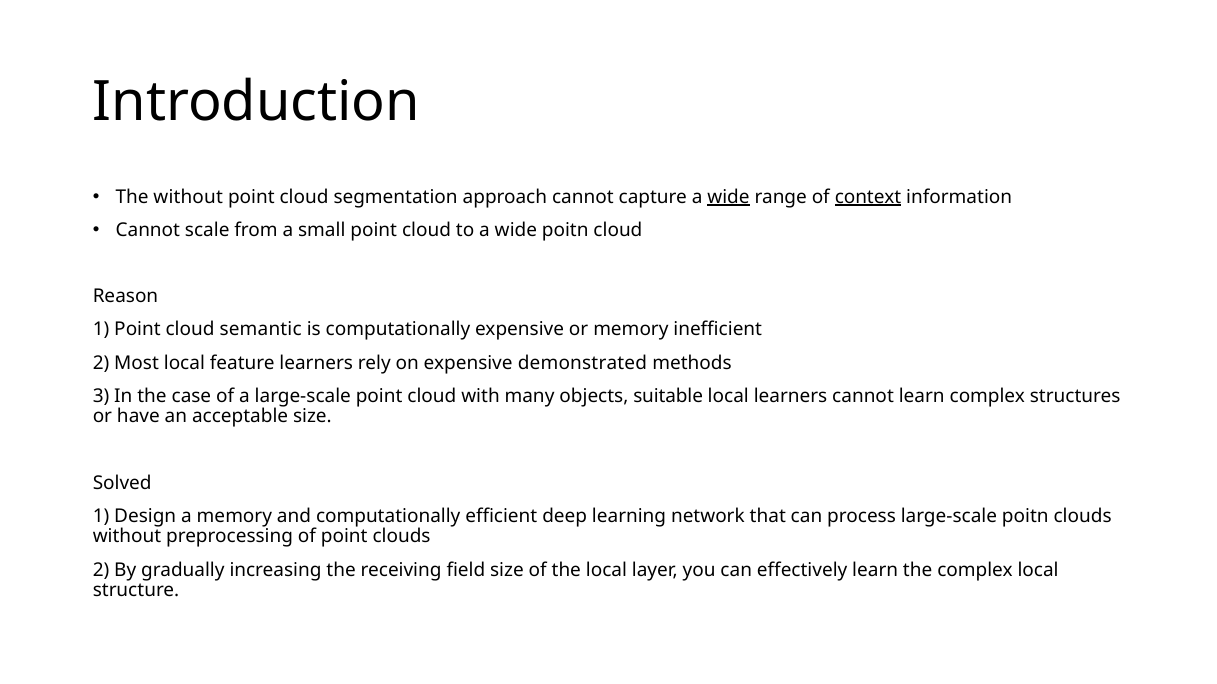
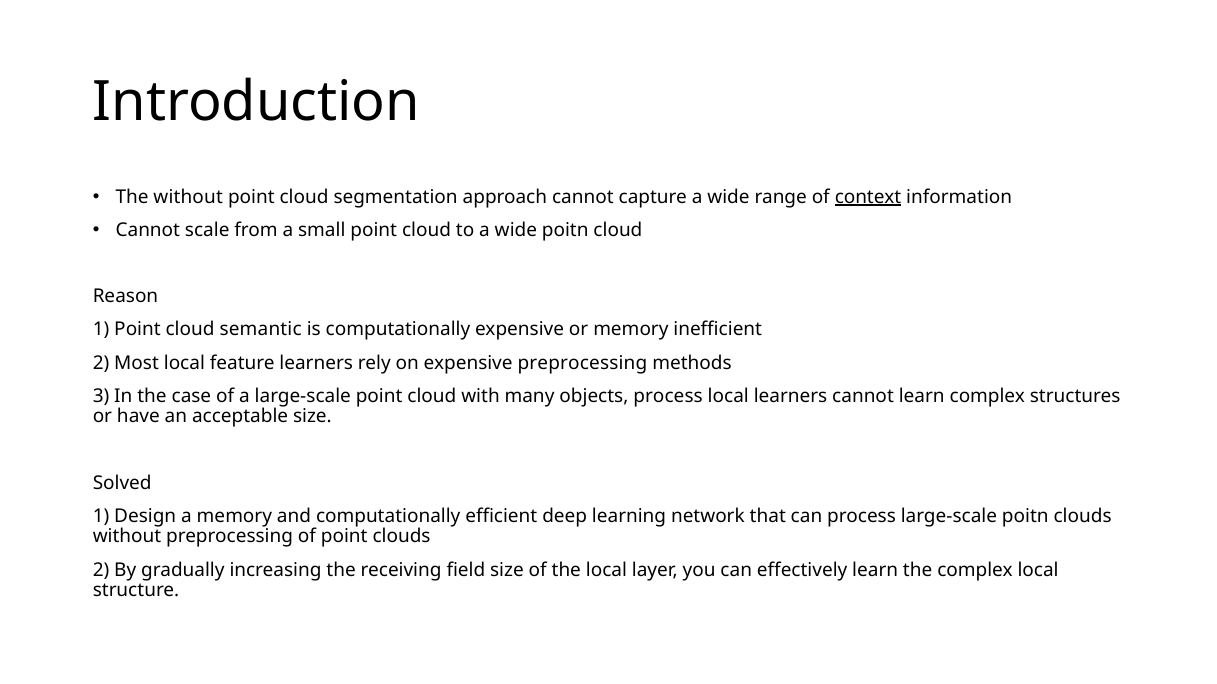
wide underline: present -> none (729, 197)
expensive demonstrated: demonstrated -> preprocessing (582, 363)
objects suitable: suitable -> process (668, 396)
